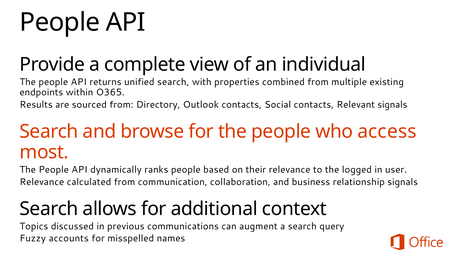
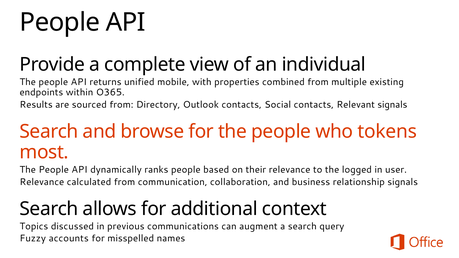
unified search: search -> mobile (173, 82)
access: access -> tokens (387, 132)
